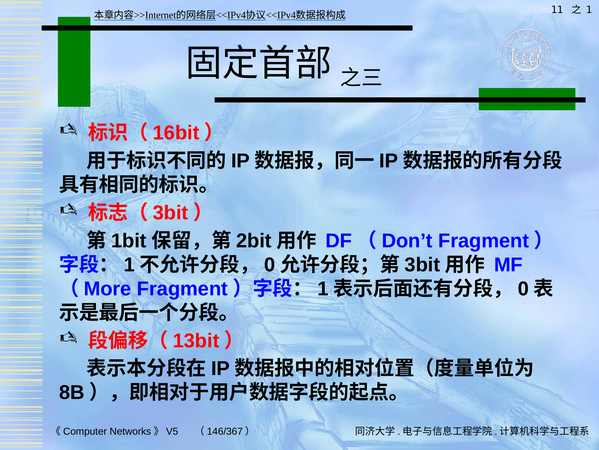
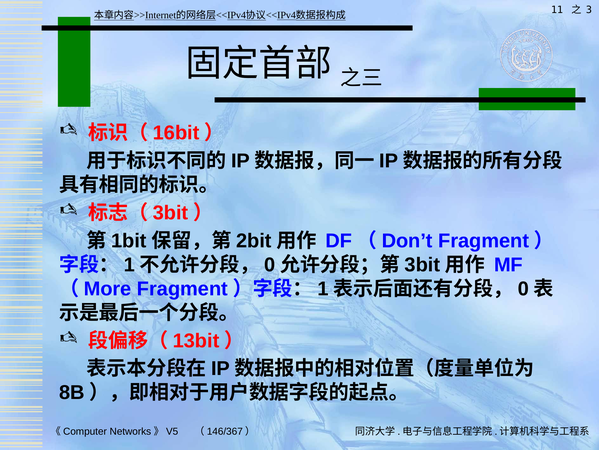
1: 1 -> 3 (589, 10)
